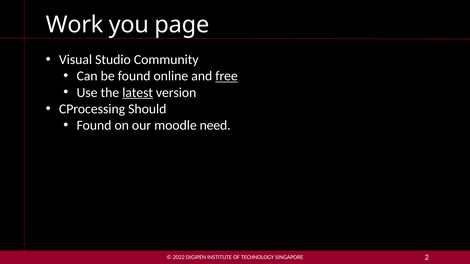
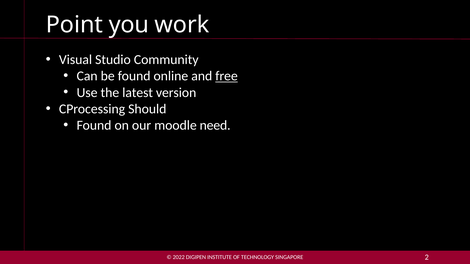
Work: Work -> Point (74, 25)
page: page -> work (182, 25)
latest underline: present -> none (138, 93)
